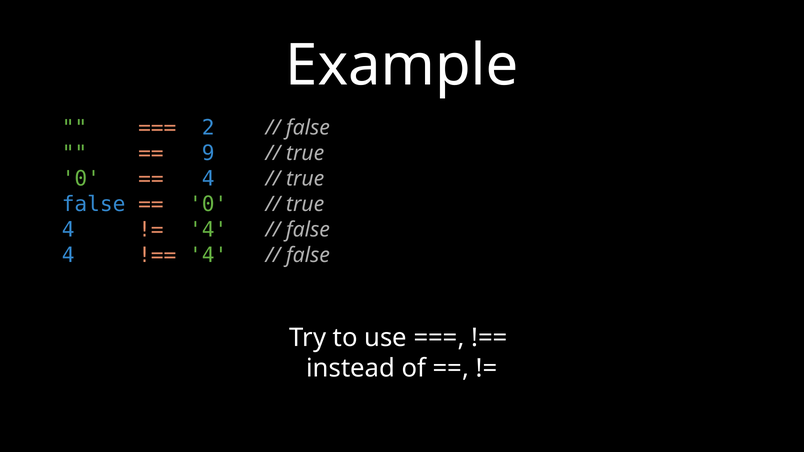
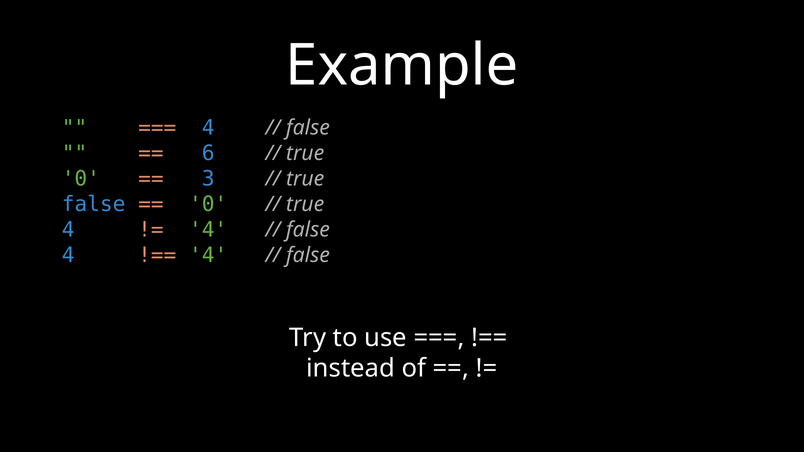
2: 2 -> 4 (208, 128)
9: 9 -> 6 (208, 153)
4: 4 -> 3 (208, 179)
